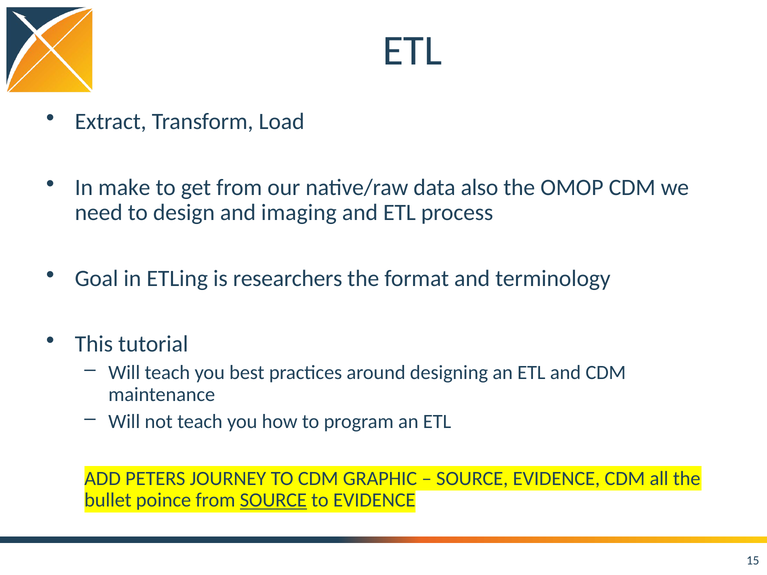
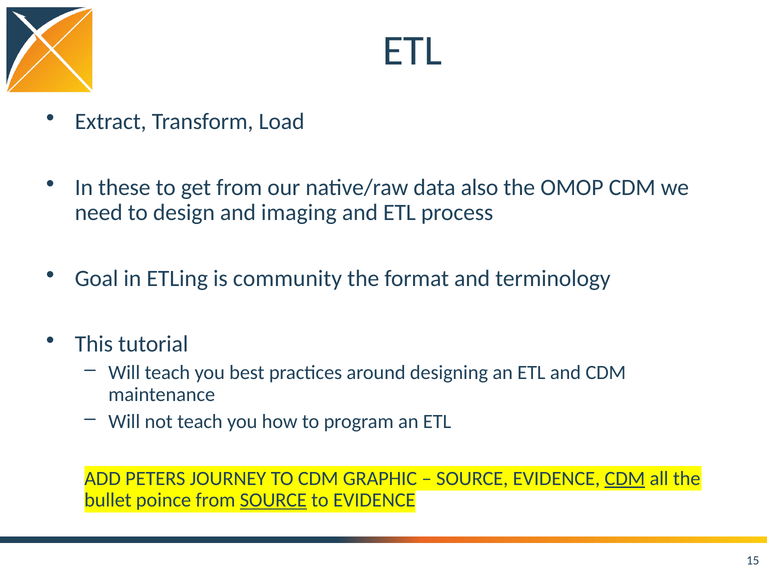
make: make -> these (124, 187)
researchers: researchers -> community (287, 278)
CDM underline: none -> present (625, 479)
